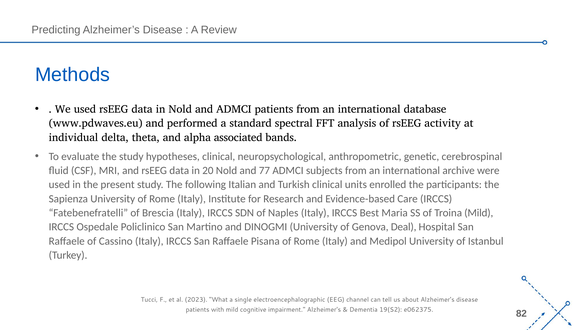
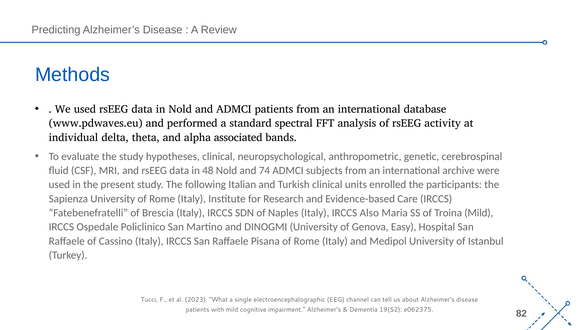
20: 20 -> 48 (208, 170)
77: 77 -> 74 (264, 170)
Best: Best -> Also (369, 213)
Deal: Deal -> Easy (404, 227)
